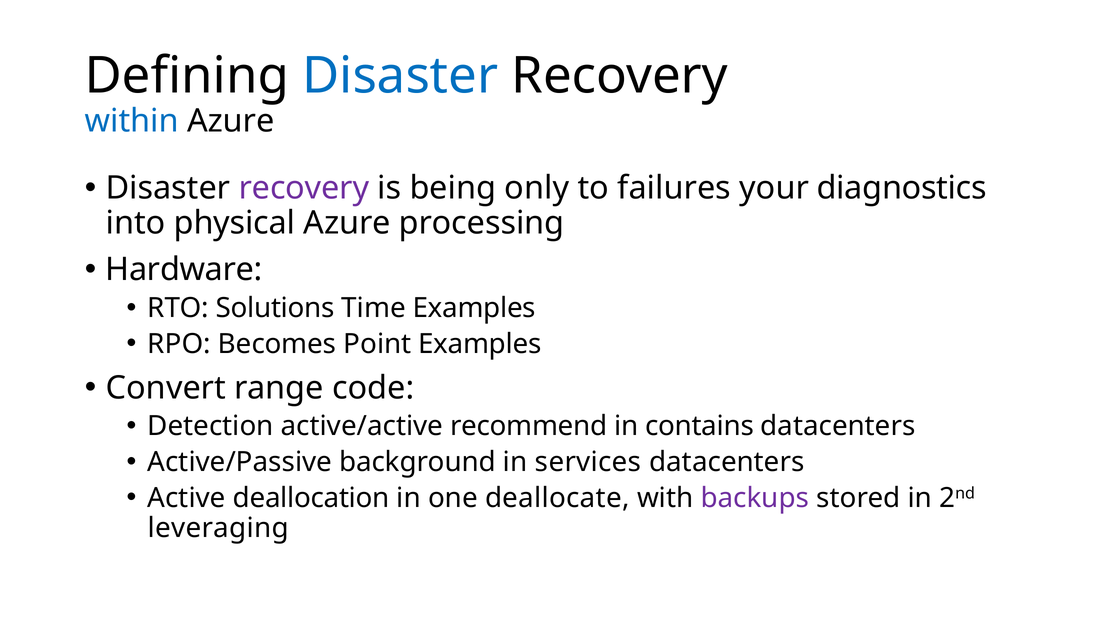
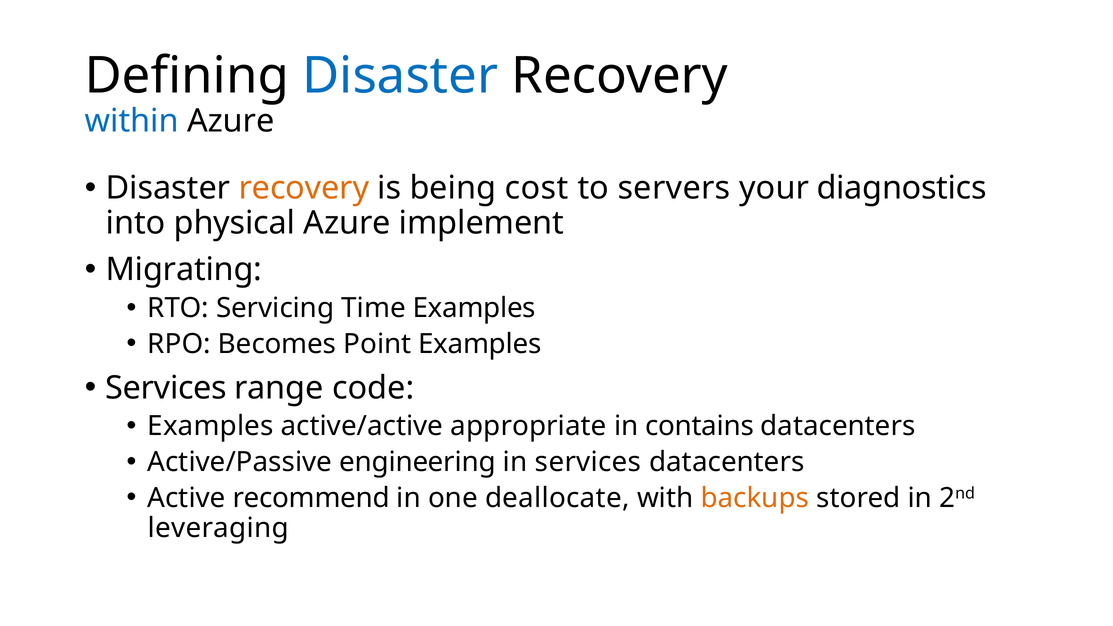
recovery colour: purple -> orange (304, 188)
only: only -> cost (537, 188)
failures: failures -> servers (674, 188)
processing: processing -> implement (481, 223)
Hardware: Hardware -> Migrating (184, 270)
Solutions: Solutions -> Servicing (275, 308)
Convert: Convert -> Services (166, 388)
Detection: Detection -> Examples (210, 426)
recommend: recommend -> appropriate (529, 426)
background: background -> engineering (418, 462)
deallocation: deallocation -> recommend (311, 498)
backups colour: purple -> orange (755, 498)
